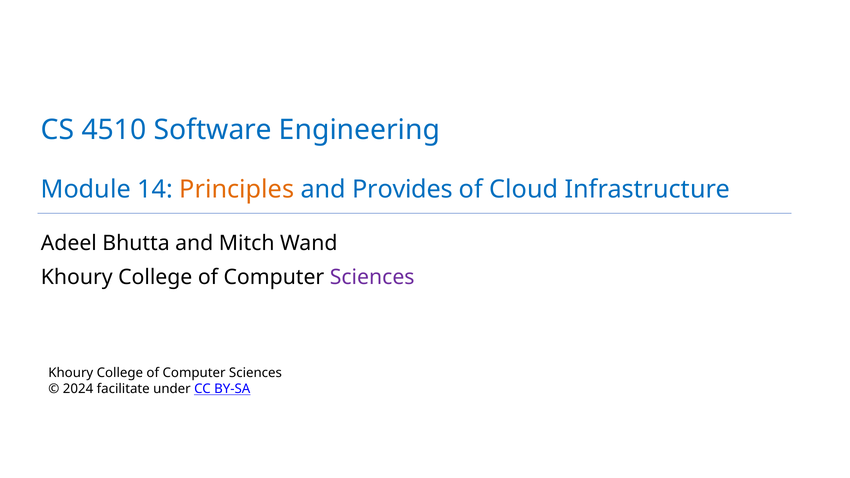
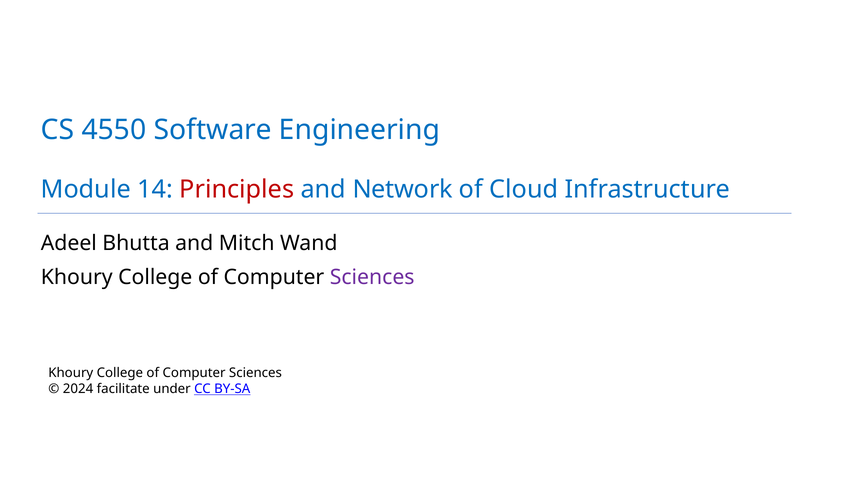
4510: 4510 -> 4550 (114, 130)
Principles colour: orange -> red (237, 189)
Provides: Provides -> Network (403, 189)
